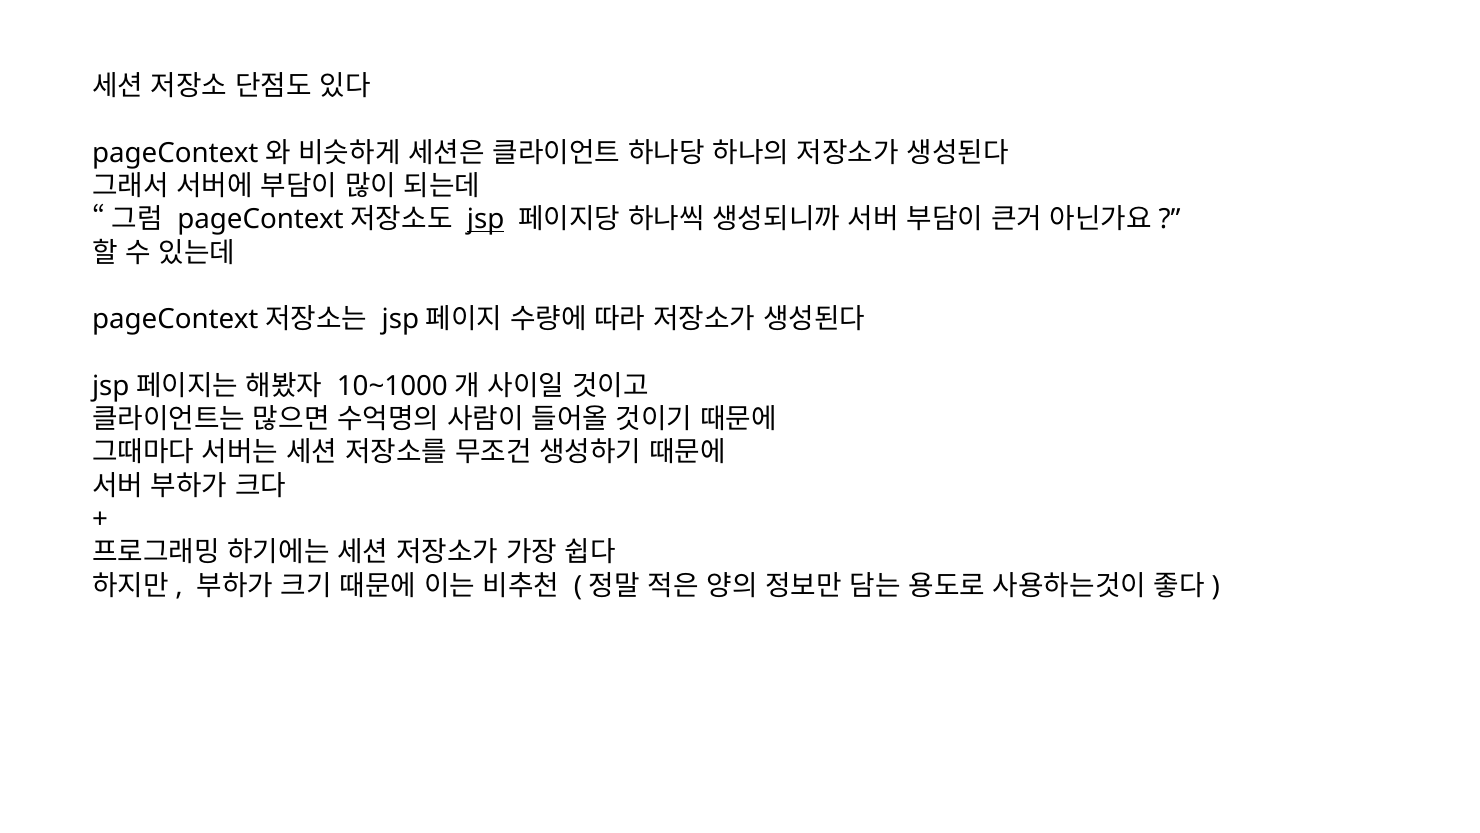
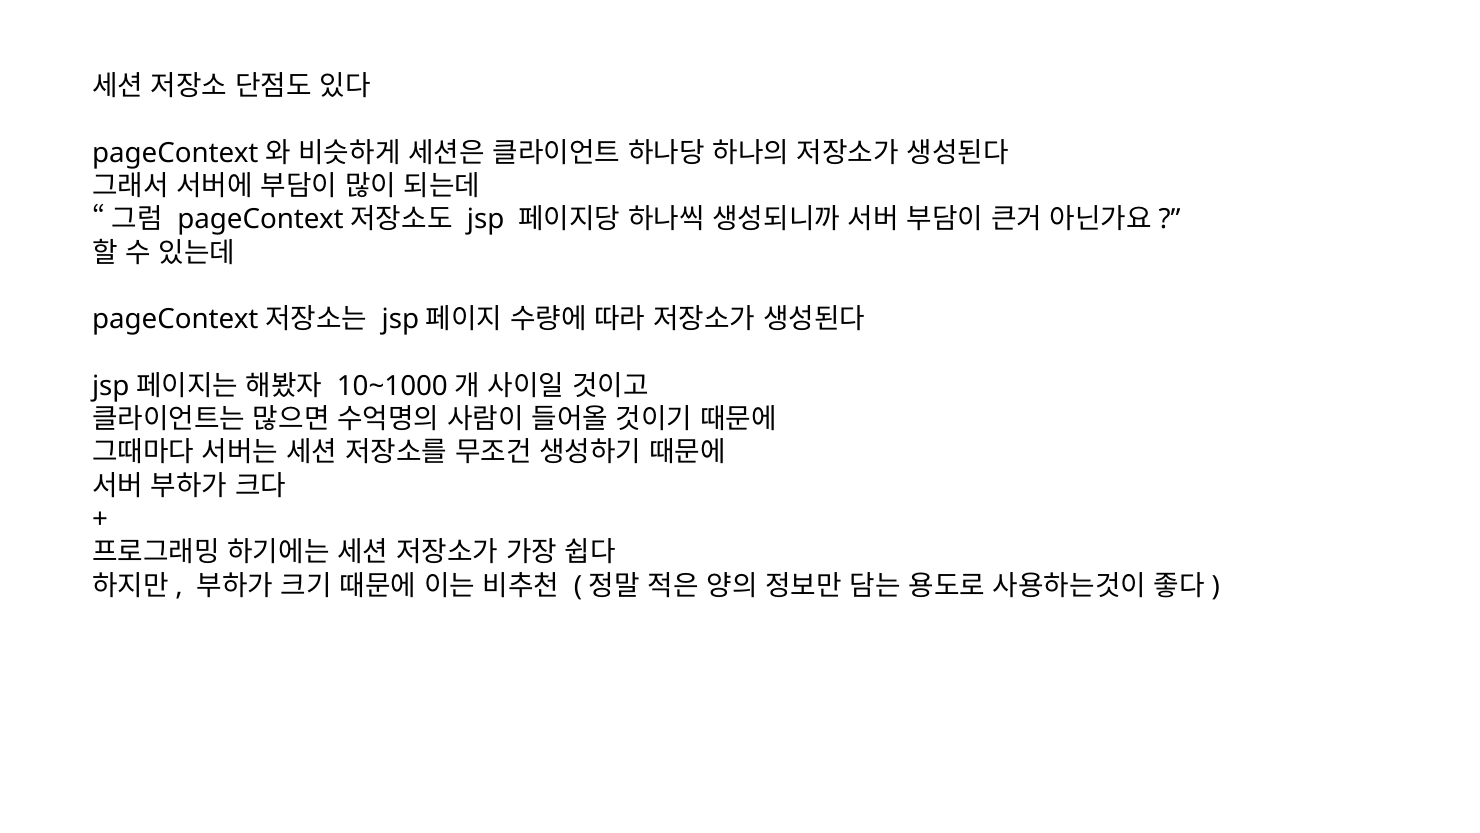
jsp underline: present -> none (486, 219)
